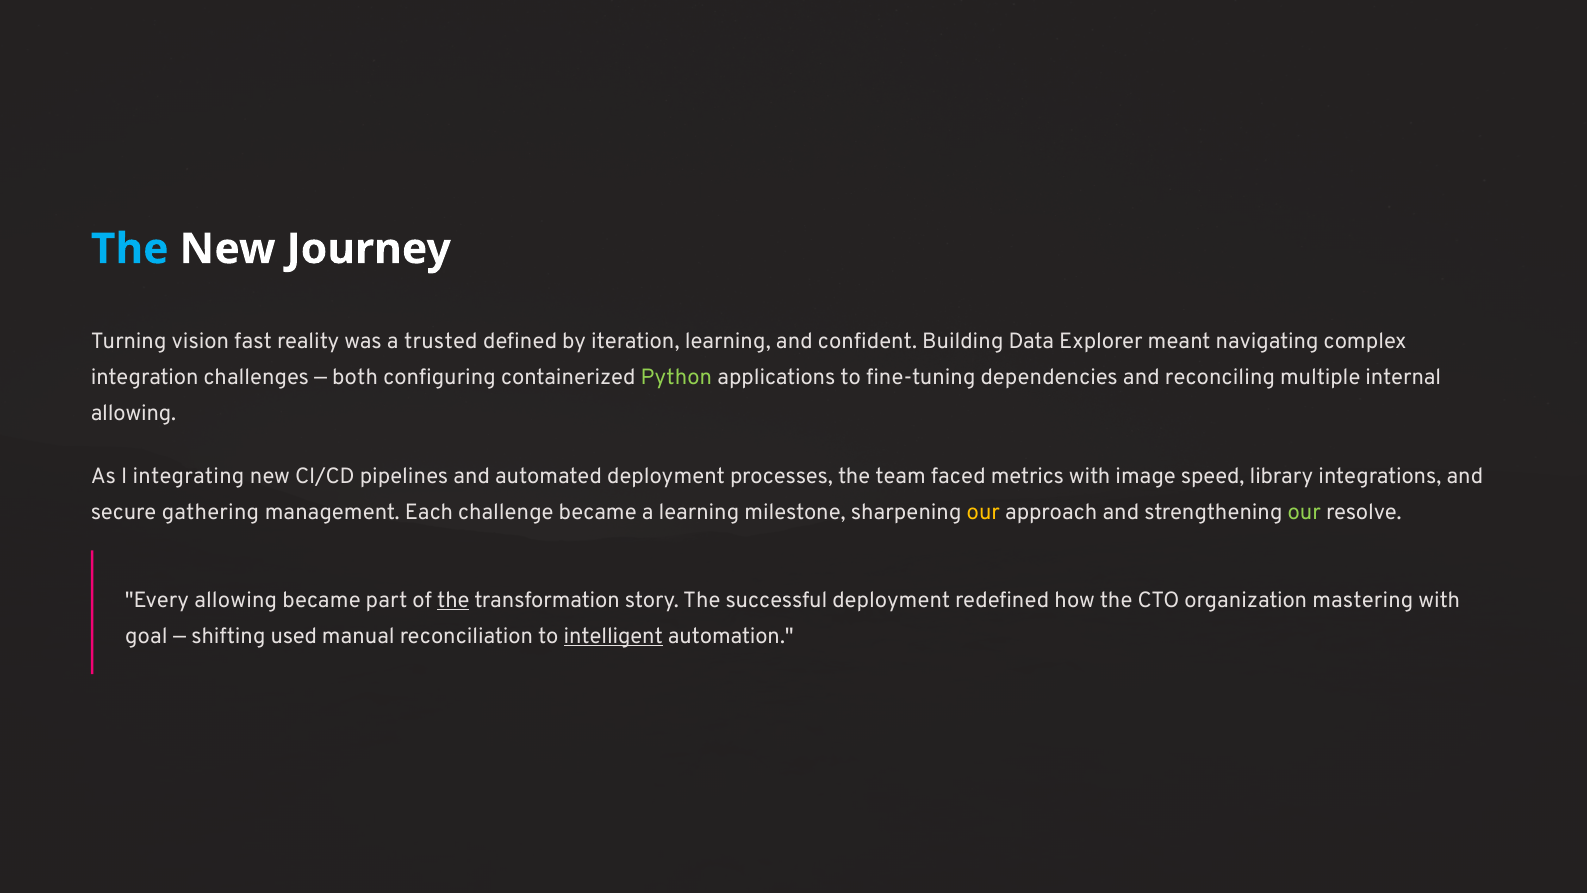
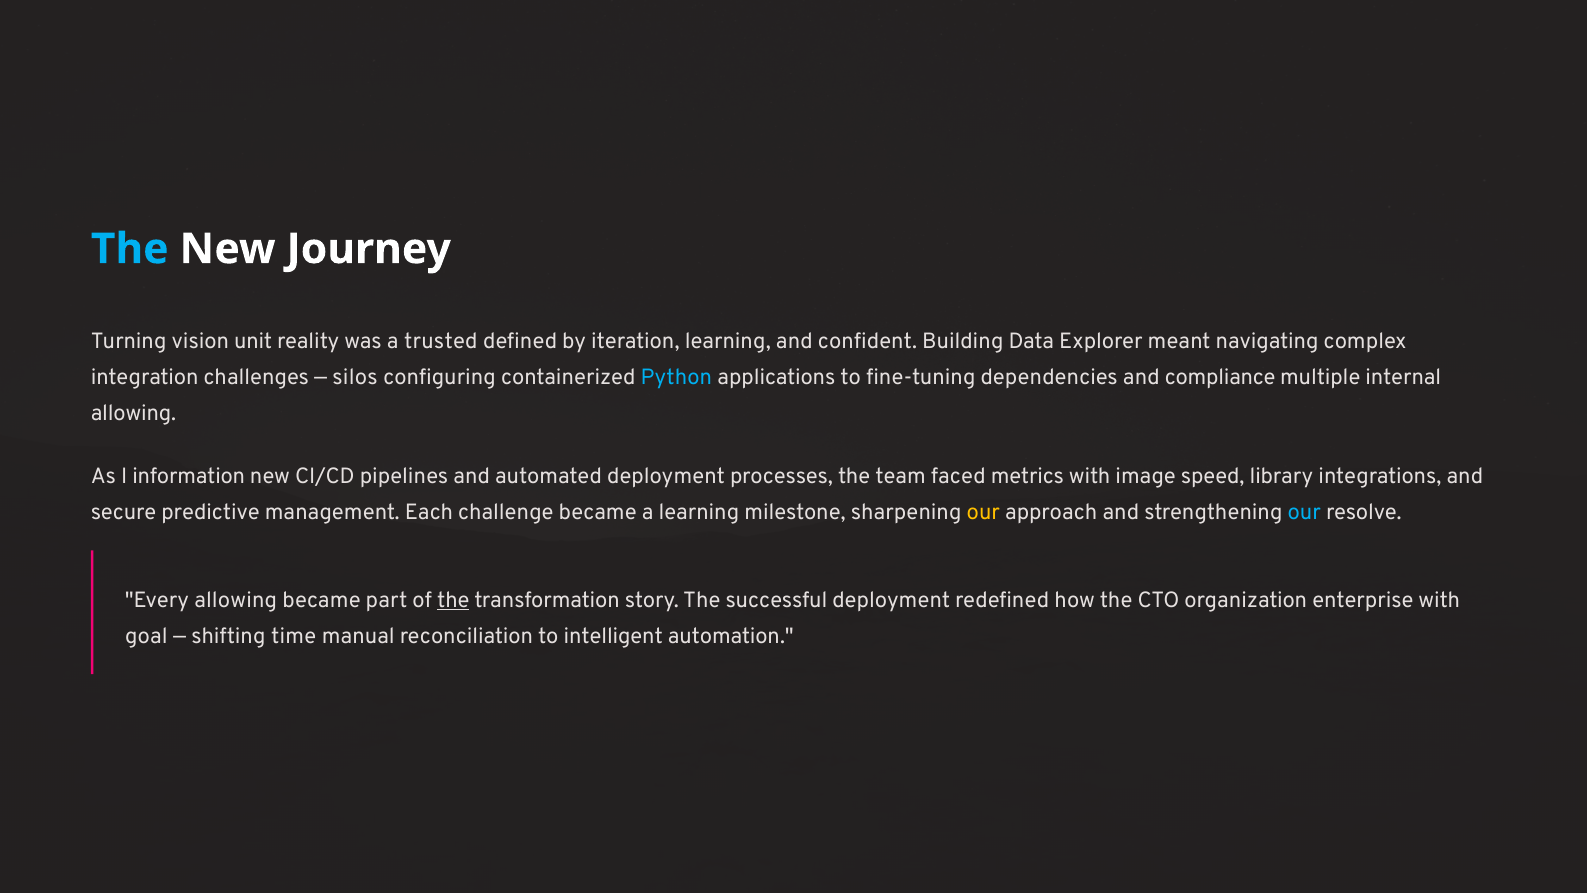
fast: fast -> unit (253, 342)
both: both -> silos (355, 377)
Python colour: light green -> light blue (676, 377)
reconciling: reconciling -> compliance (1220, 377)
integrating: integrating -> information (189, 476)
gathering: gathering -> predictive (211, 512)
our colour: light green -> light blue (1304, 512)
mastering: mastering -> enterprise (1363, 600)
used: used -> time (294, 636)
intelligent underline: present -> none (613, 636)
